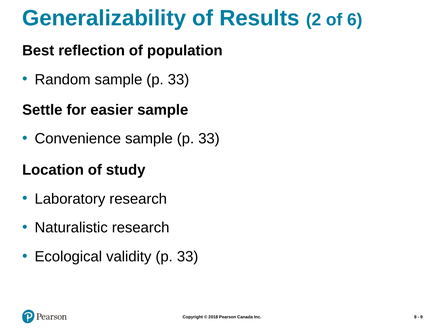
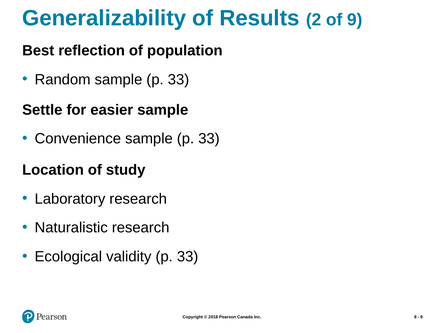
of 6: 6 -> 9 (355, 20)
